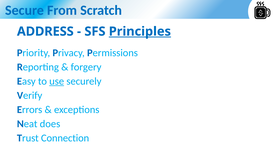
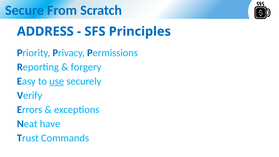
Principles underline: present -> none (140, 31)
does: does -> have (50, 124)
Connection: Connection -> Commands (65, 138)
